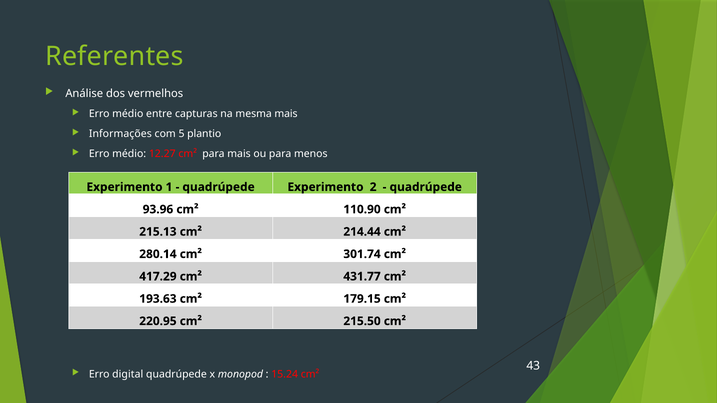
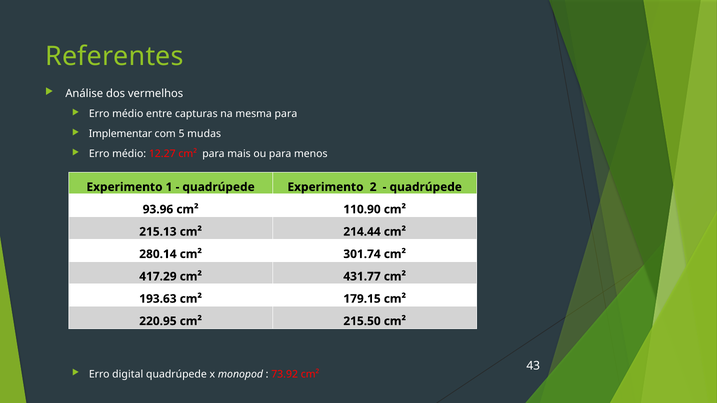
mesma mais: mais -> para (286, 114)
Informações: Informações -> Implementar (120, 134)
plantio: plantio -> mudas (204, 134)
15.24: 15.24 -> 73.92 (285, 374)
